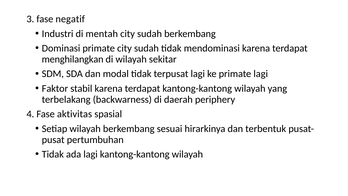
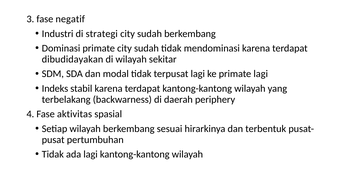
mentah: mentah -> strategi (102, 34)
menghilangkan: menghilangkan -> dibudidayakan (73, 59)
Faktor: Faktor -> Indeks (55, 88)
